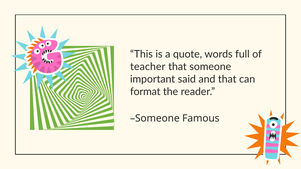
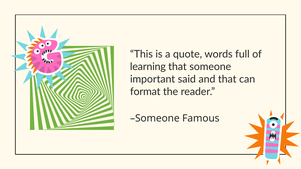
teacher: teacher -> learning (148, 67)
